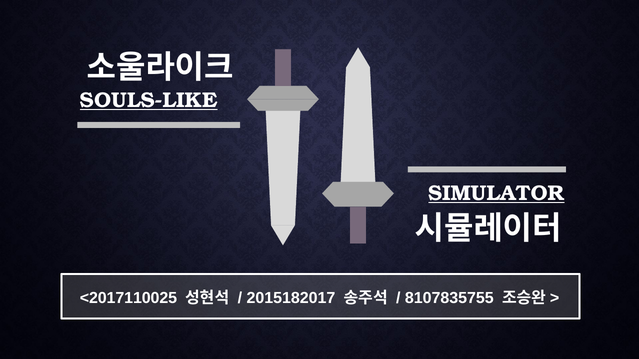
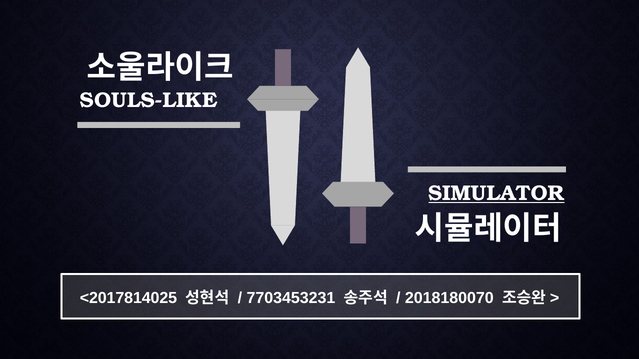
SOULS-LIKE underline: present -> none (149, 101)
<2017110025: <2017110025 -> <2017814025 (128, 299)
2015182017: 2015182017 -> 7703453231 (291, 299)
8107835755: 8107835755 -> 2018180070 (449, 299)
